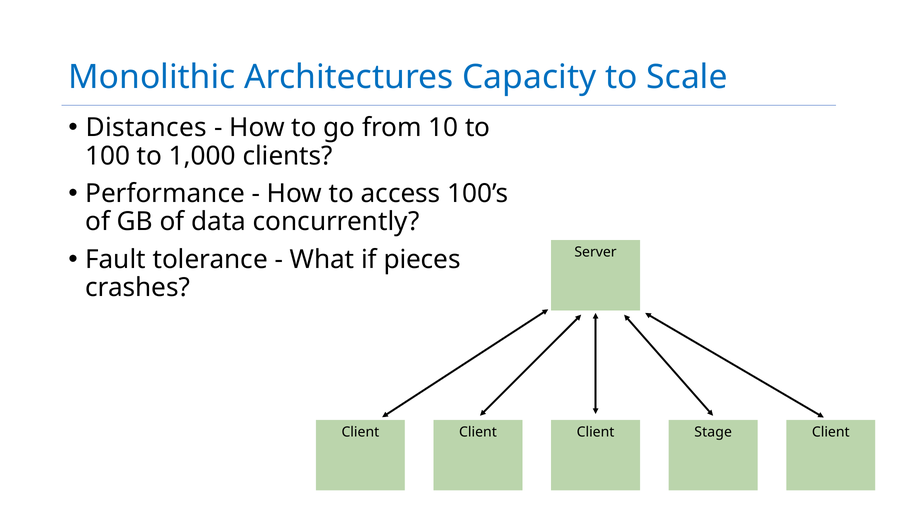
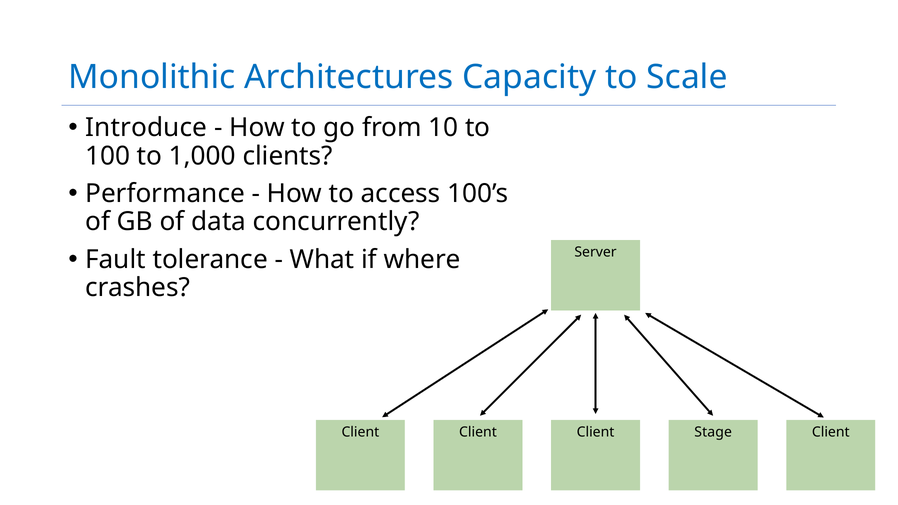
Distances: Distances -> Introduce (146, 128)
pieces: pieces -> where (422, 259)
